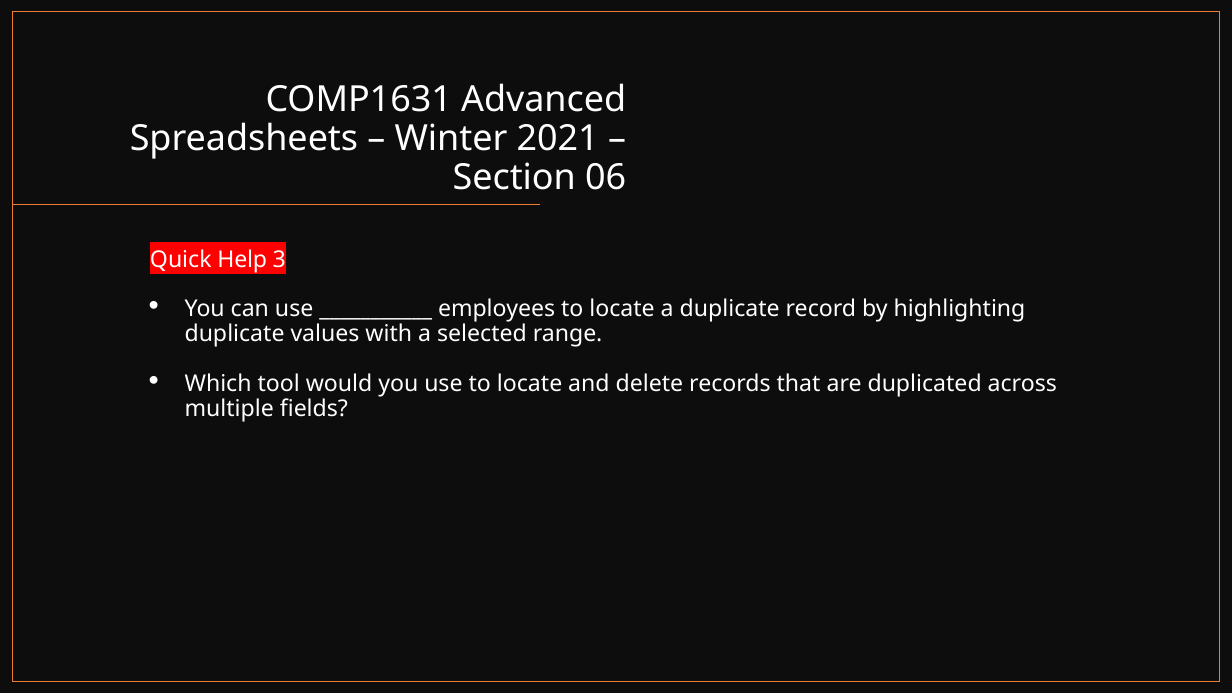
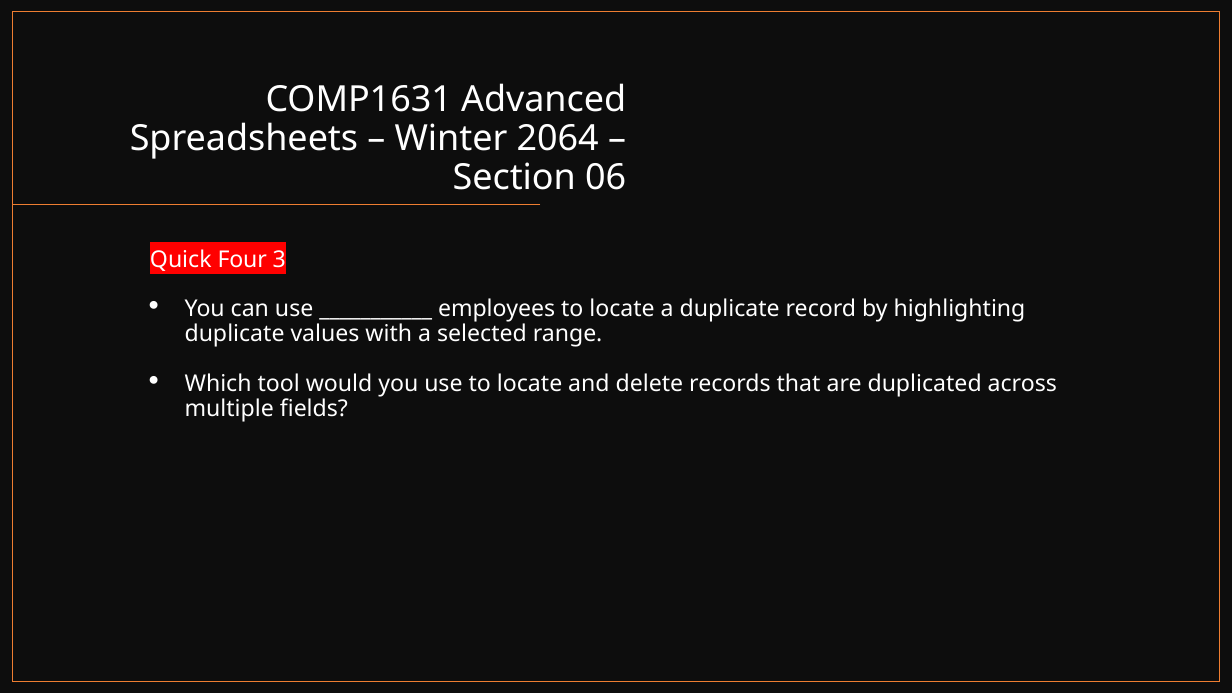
2021: 2021 -> 2064 (558, 139)
Help: Help -> Four (242, 259)
